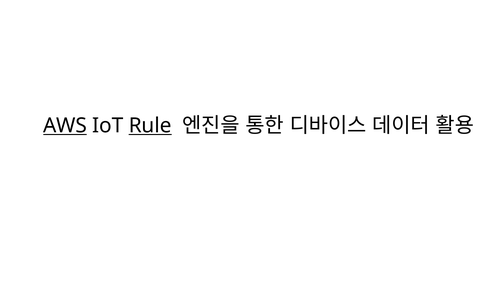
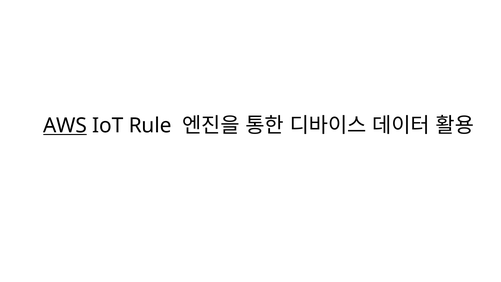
Rule underline: present -> none (150, 125)
